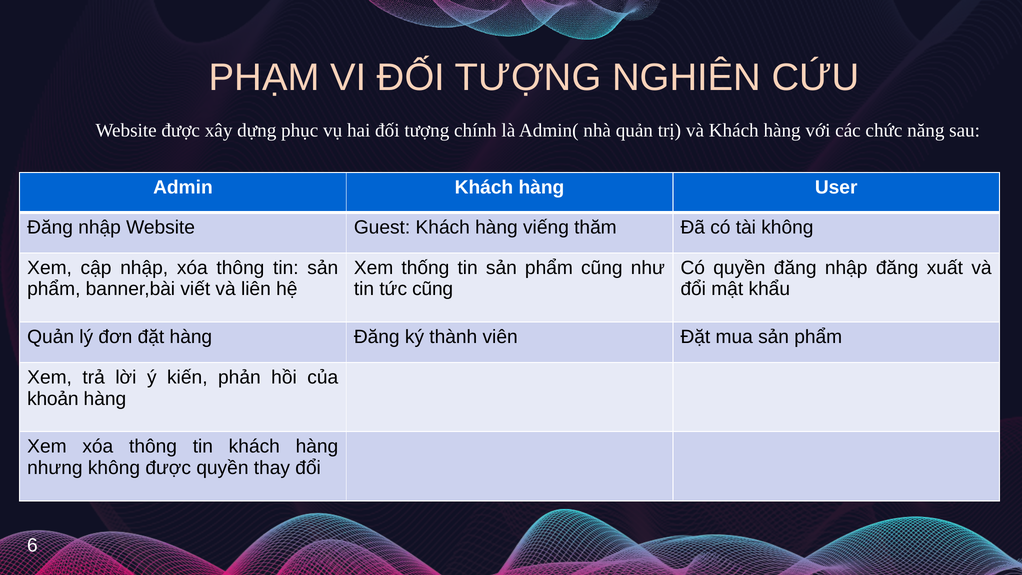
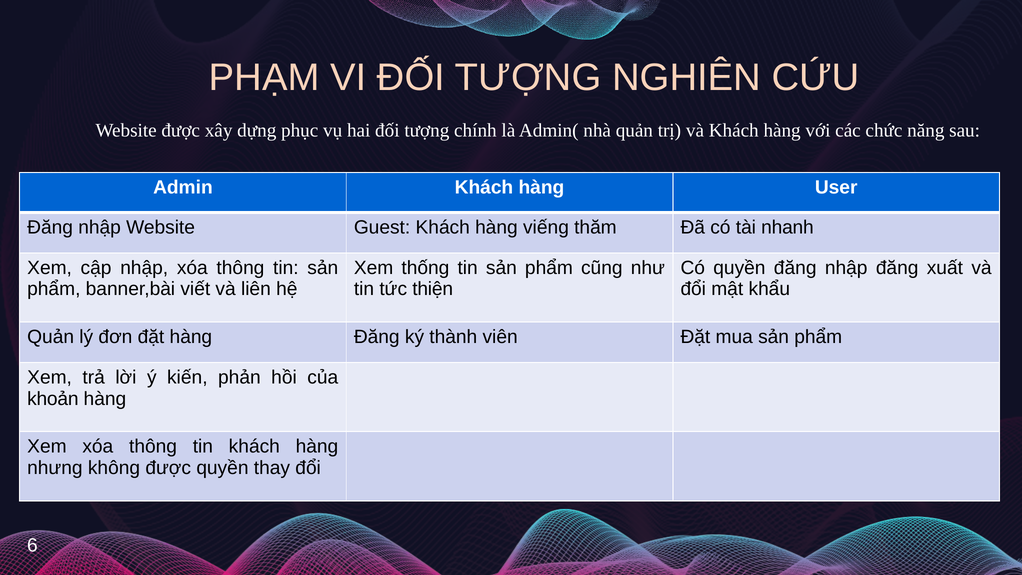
tài không: không -> nhanh (787, 227)
tức cũng: cũng -> thiện (433, 289)
